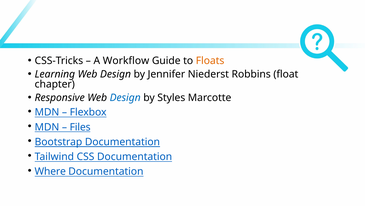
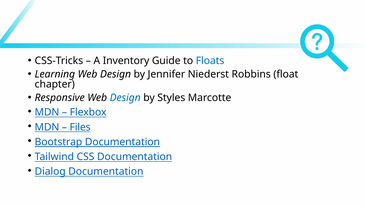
Workflow: Workflow -> Inventory (126, 61)
Floats colour: orange -> blue (210, 61)
Where: Where -> Dialog (50, 171)
